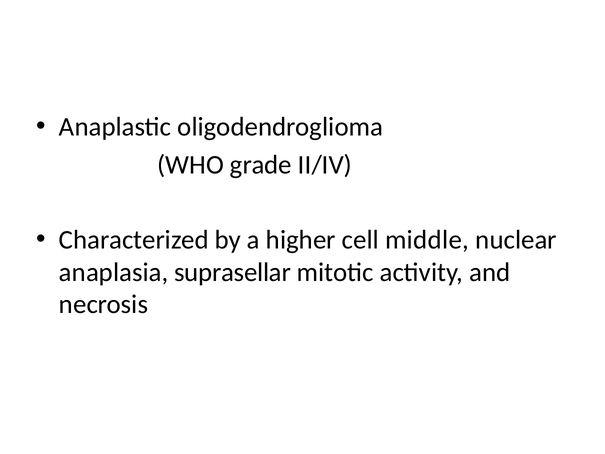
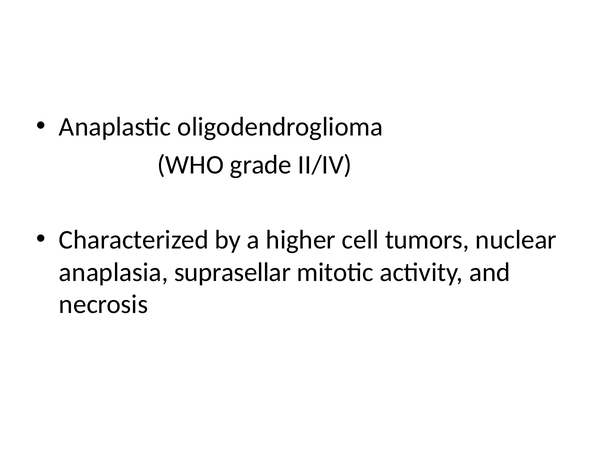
middle: middle -> tumors (427, 240)
